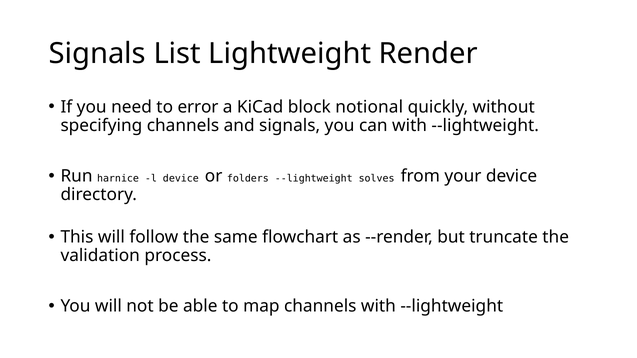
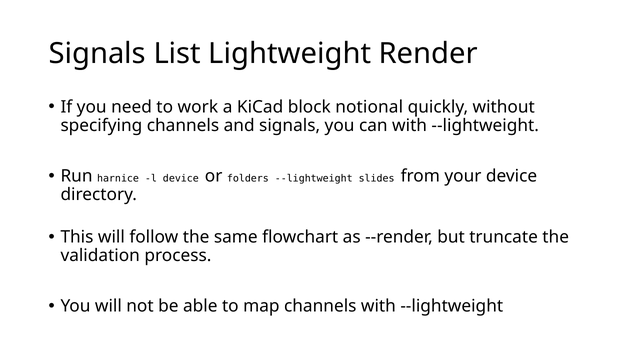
error: error -> work (198, 107)
solves: solves -> slides (377, 179)
